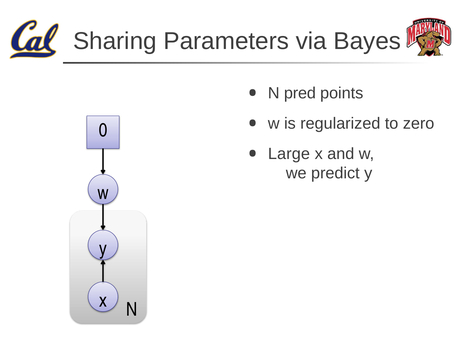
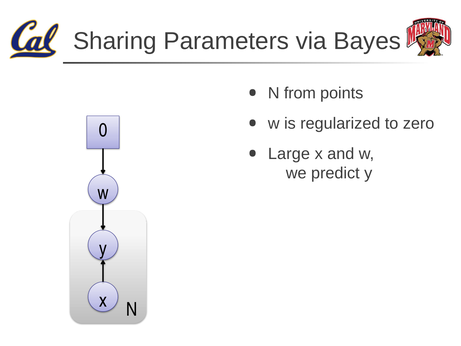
pred: pred -> from (300, 93)
